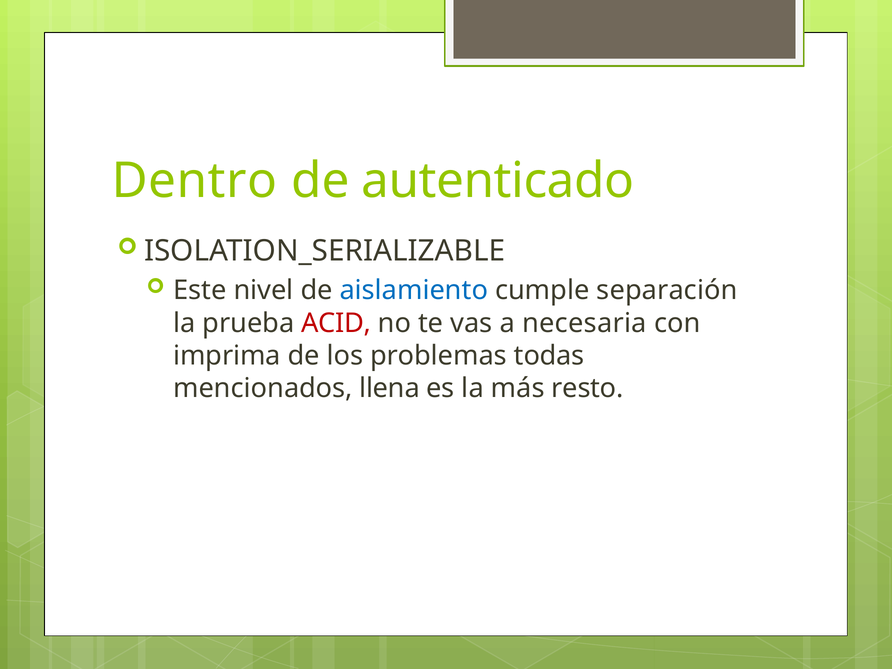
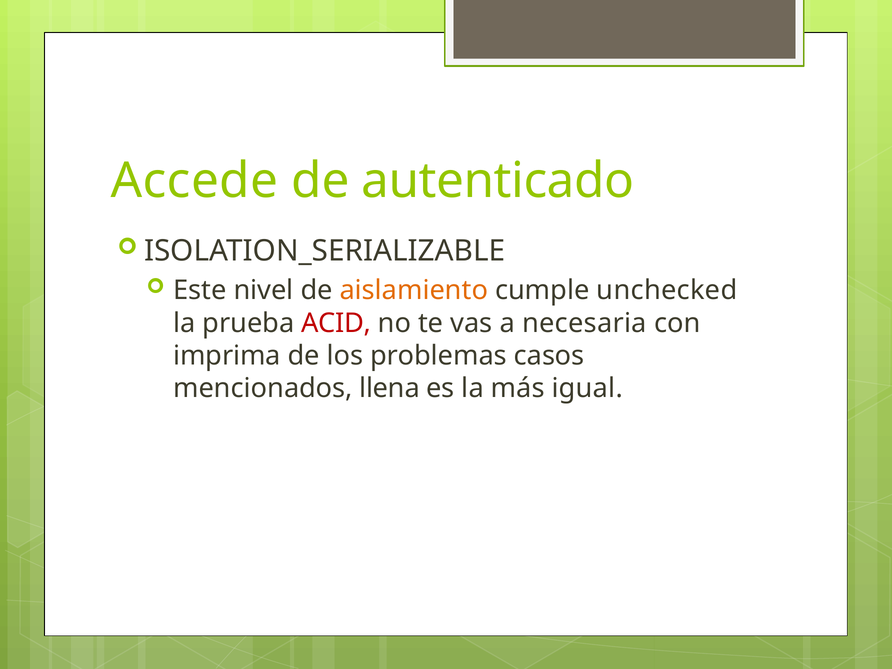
Dentro: Dentro -> Accede (194, 181)
aislamiento colour: blue -> orange (414, 290)
separación: separación -> unchecked (667, 290)
todas: todas -> casos (549, 356)
resto: resto -> igual (587, 388)
